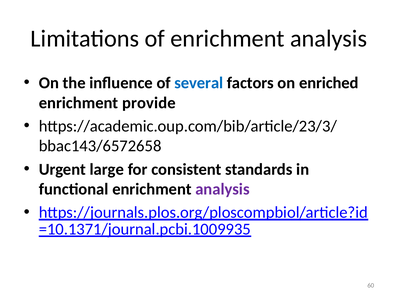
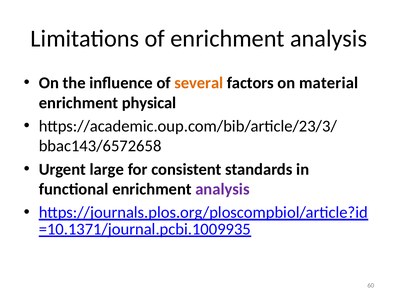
several colour: blue -> orange (199, 83)
enriched: enriched -> material (329, 83)
provide: provide -> physical (149, 103)
